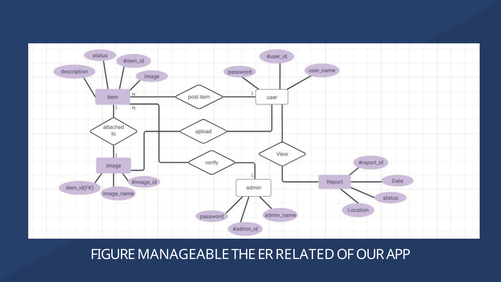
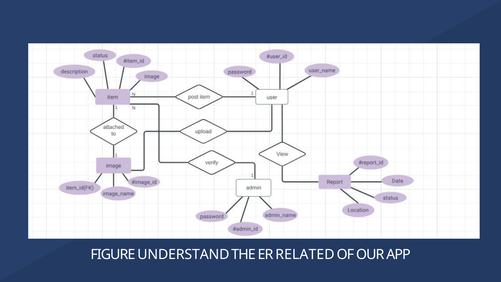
MANAGEABLE: MANAGEABLE -> UNDERSTAND (183, 254)
